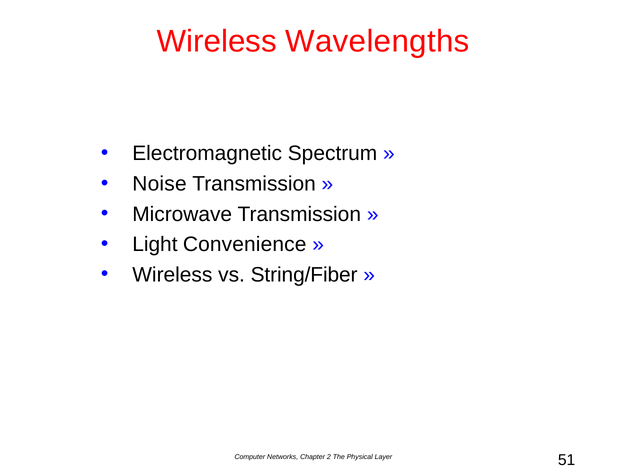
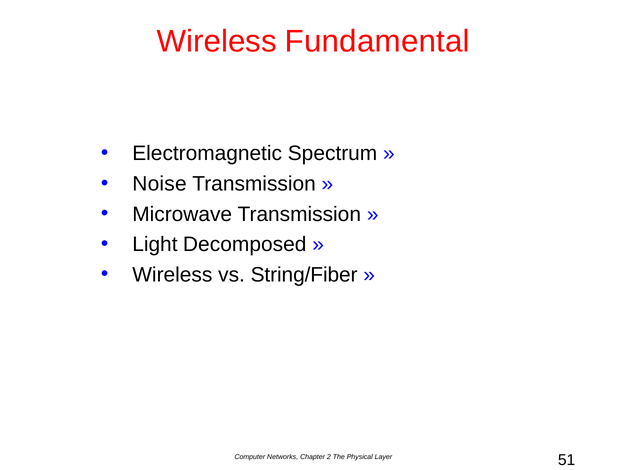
Wavelengths: Wavelengths -> Fundamental (377, 41)
Convenience: Convenience -> Decomposed (245, 245)
